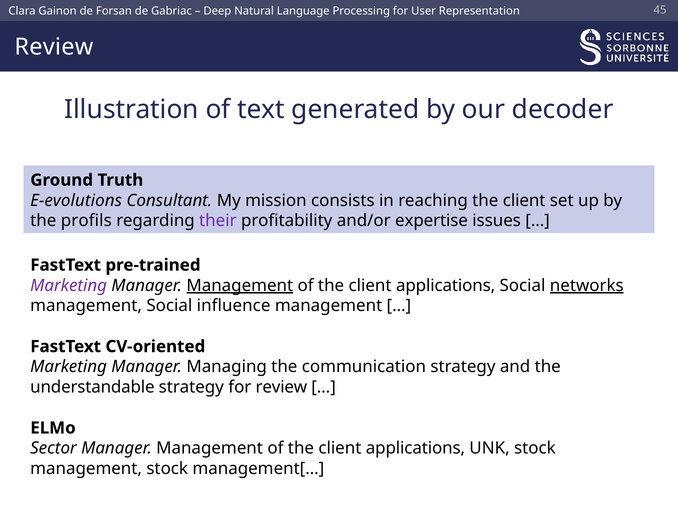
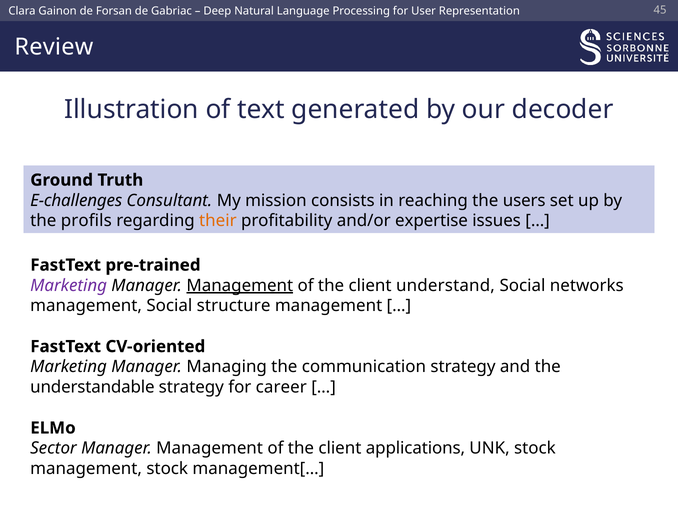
E-evolutions: E-evolutions -> E-challenges (76, 200)
reaching the client: client -> users (524, 200)
their colour: purple -> orange (218, 221)
applications: applications -> understand (445, 285)
networks underline: present -> none (587, 285)
influence: influence -> structure (234, 306)
for review: review -> career (281, 387)
